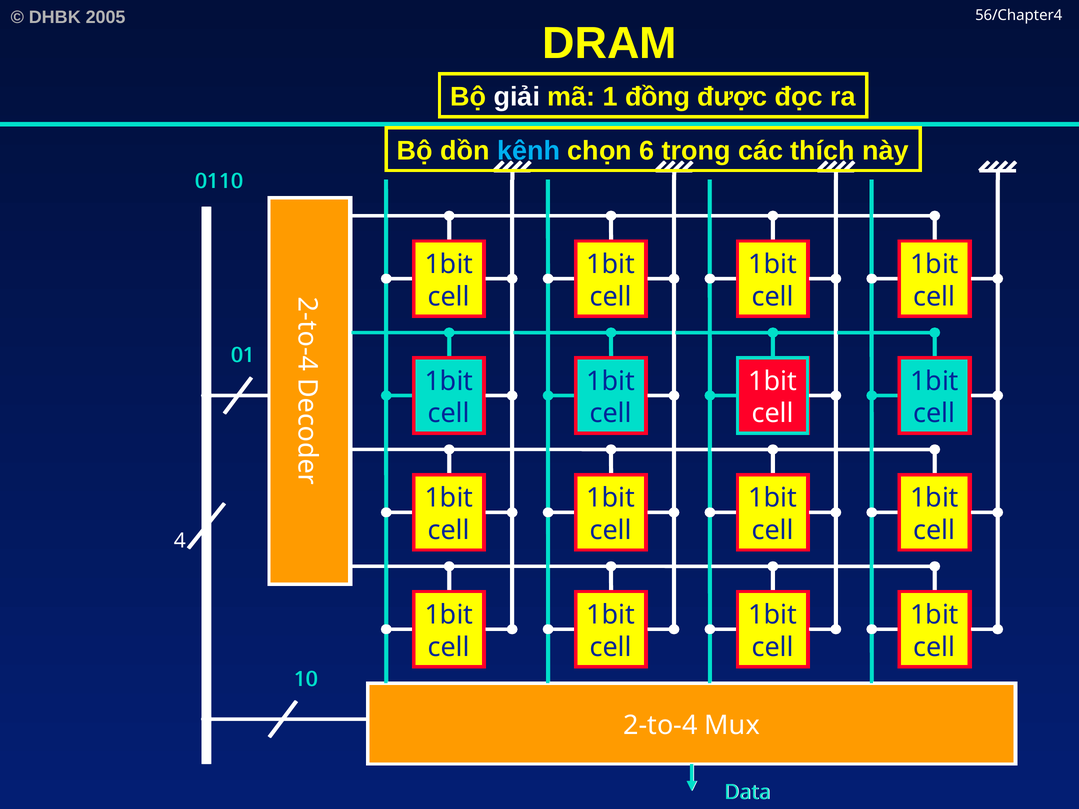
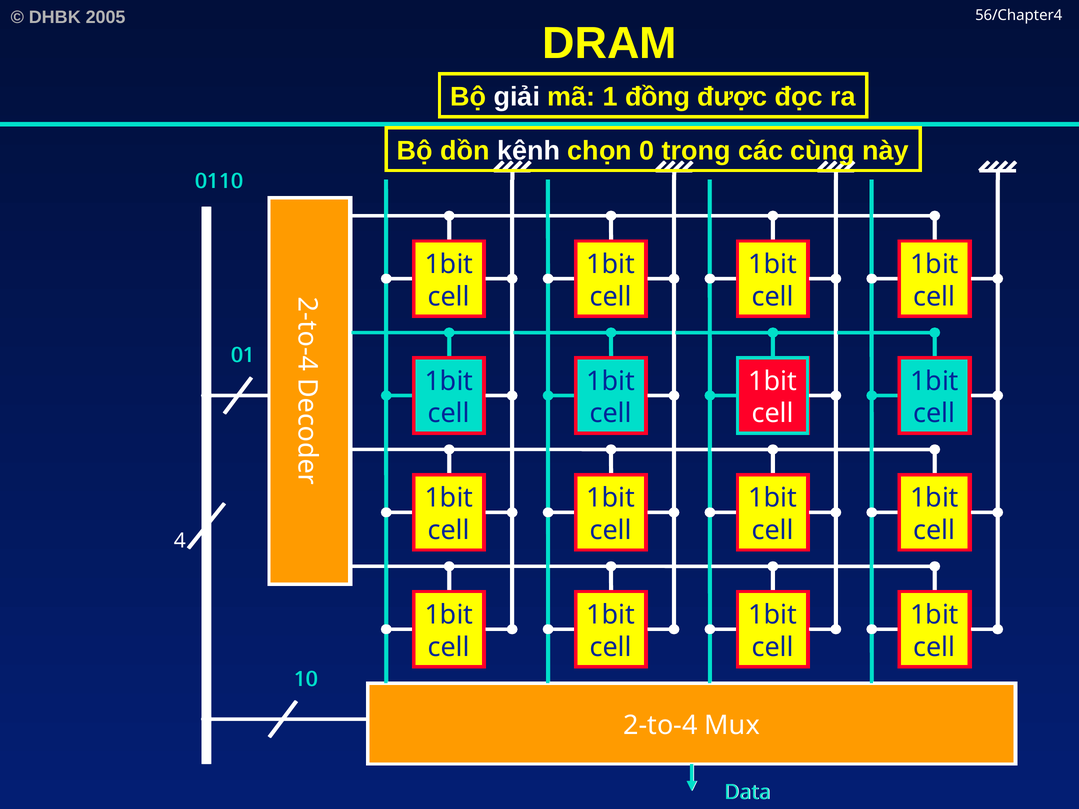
kênh colour: light blue -> white (529, 151)
6: 6 -> 0 (647, 151)
thích: thích -> cùng (823, 151)
